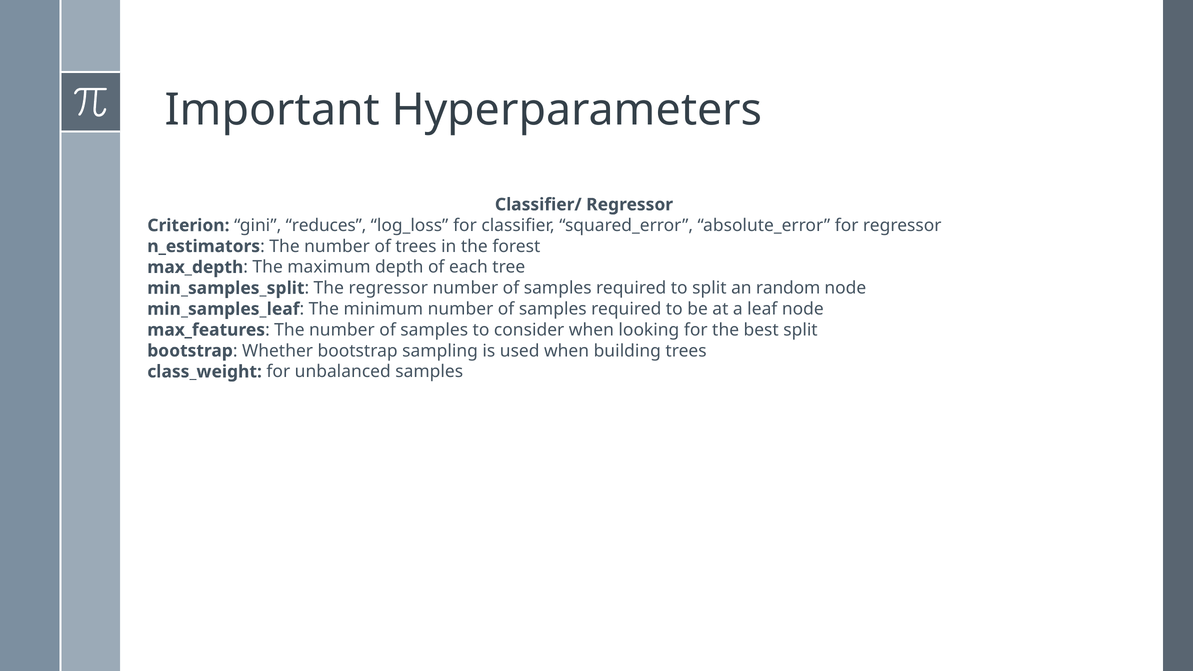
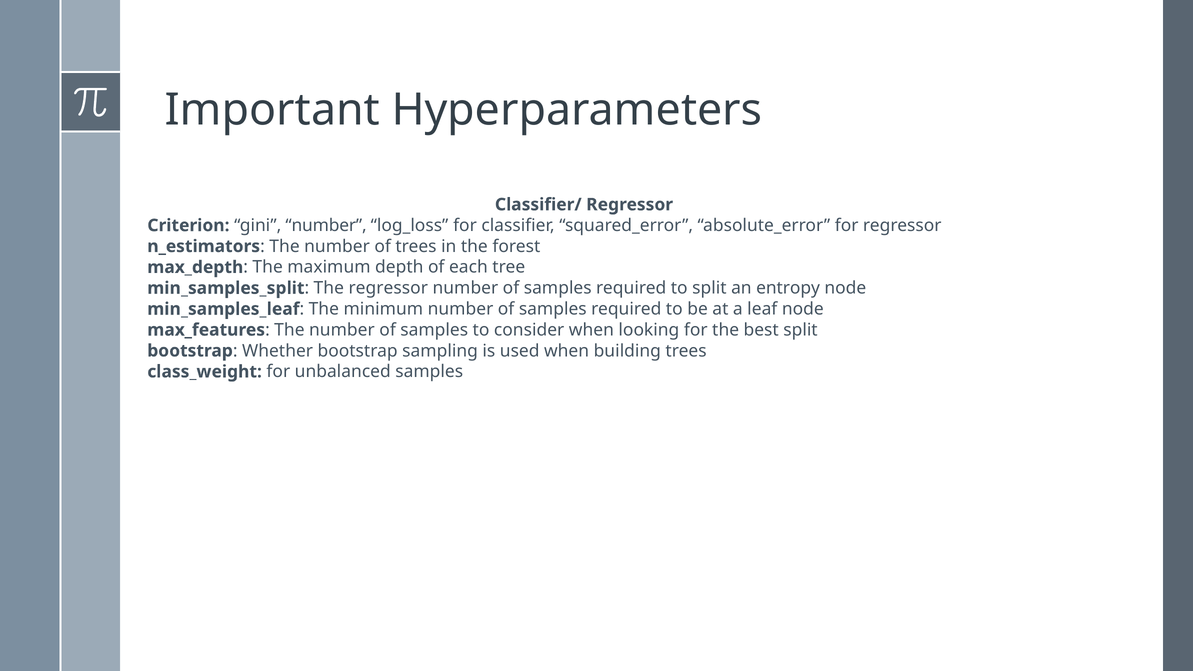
gini reduces: reduces -> number (326, 226)
random: random -> entropy (788, 288)
